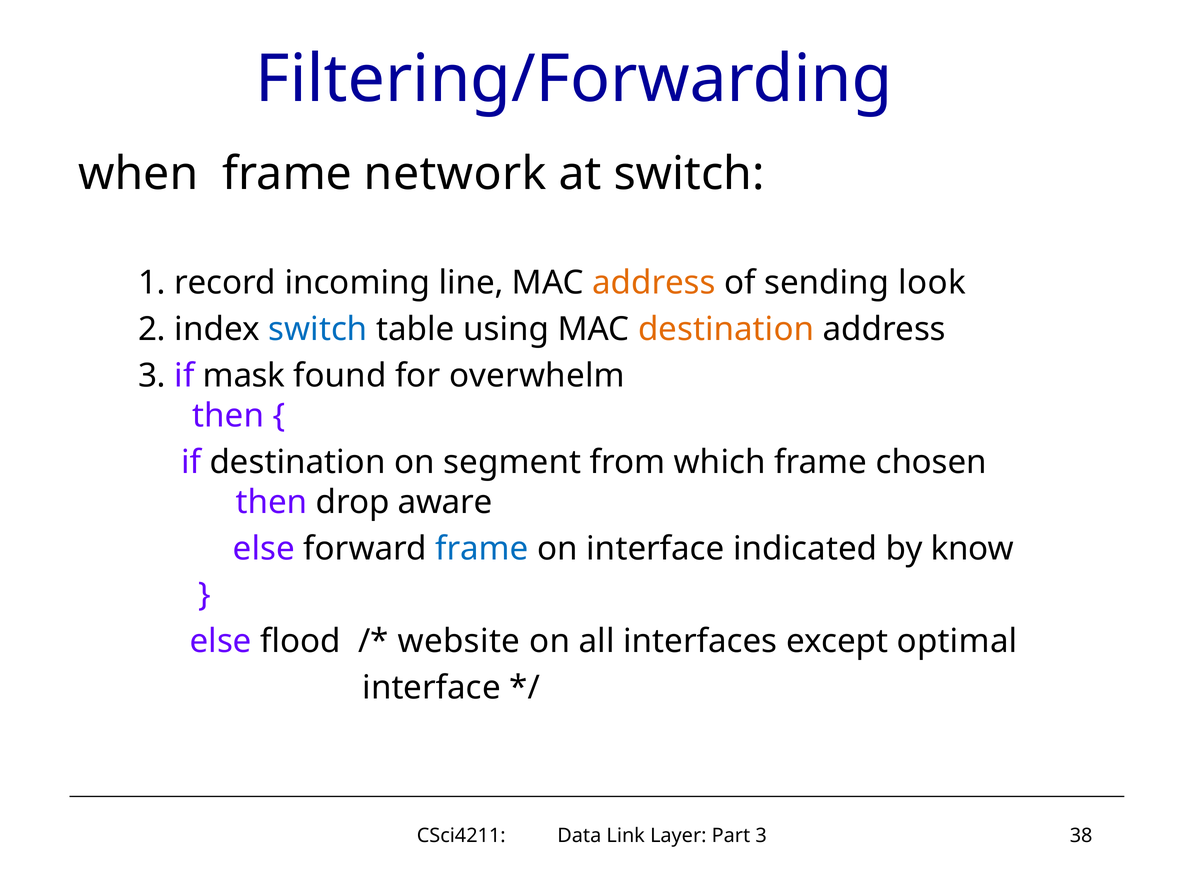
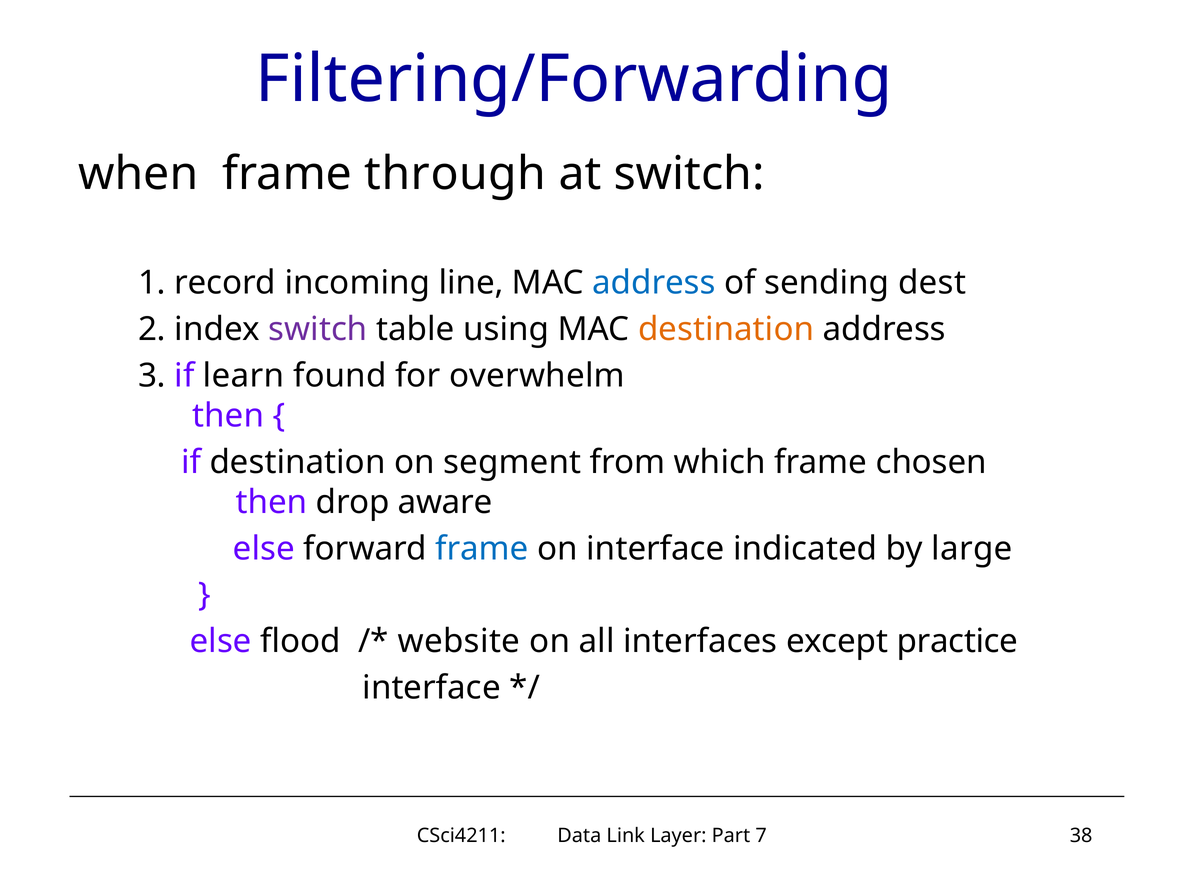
network: network -> through (455, 174)
address colour: orange -> blue (654, 283)
look: look -> dest (932, 283)
switch colour: blue -> purple (318, 329)
mask: mask -> learn (244, 376)
know: know -> large (972, 548)
optimal: optimal -> practice (957, 641)
Part 3: 3 -> 7 (761, 835)
